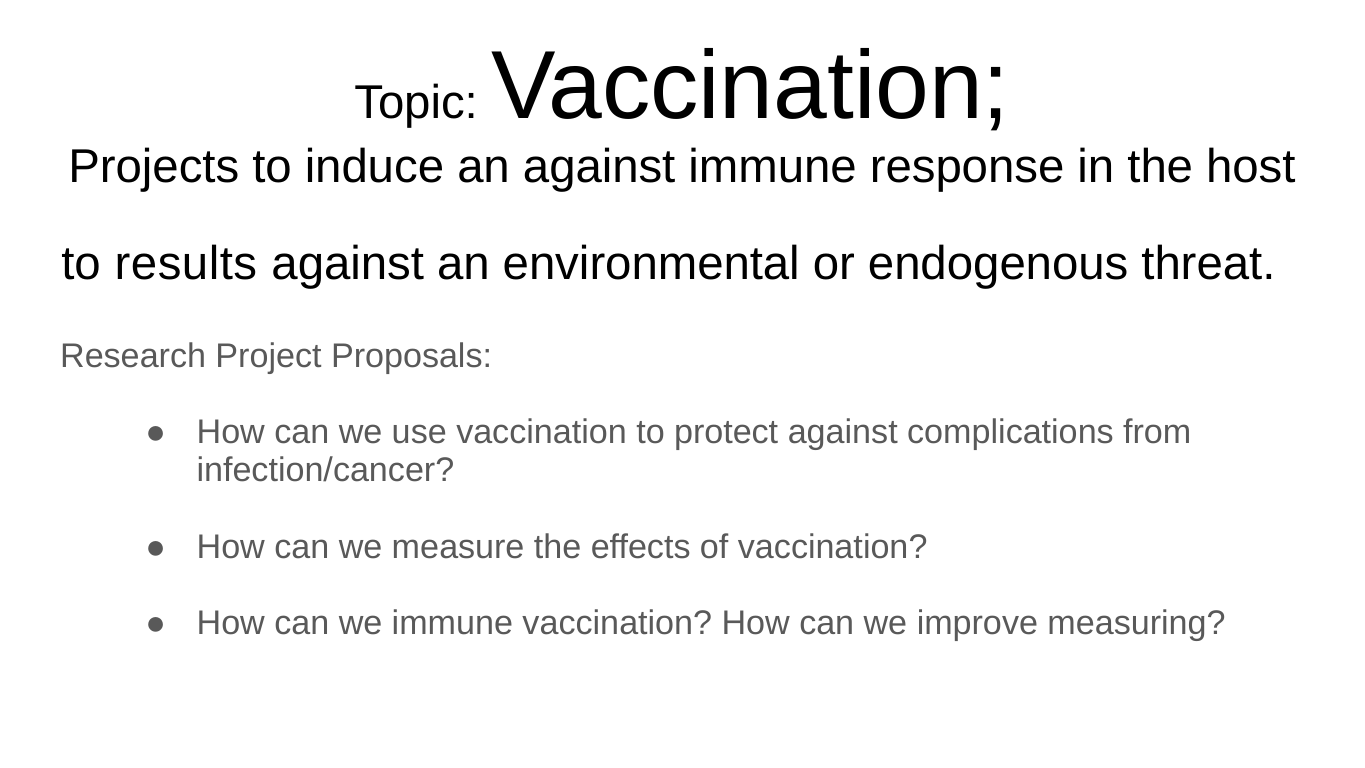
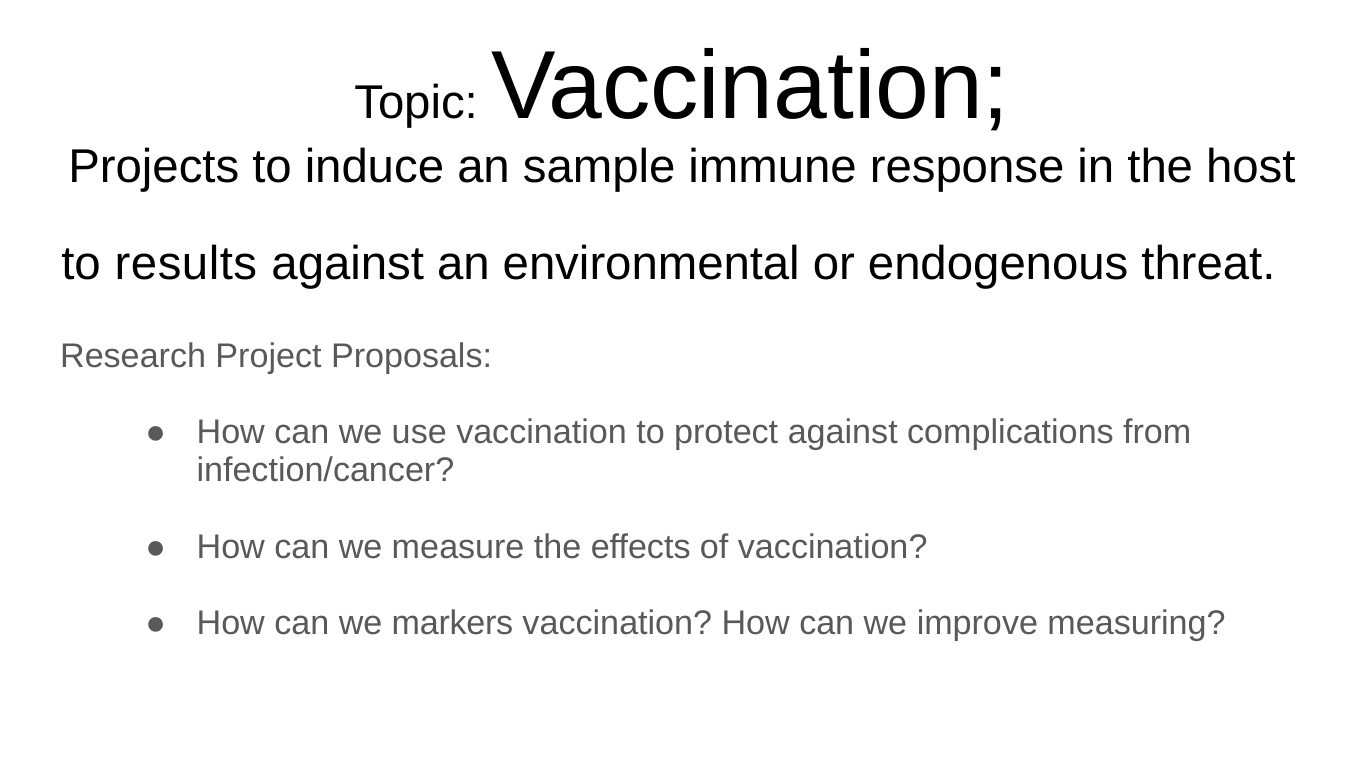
an against: against -> sample (599, 166)
we immune: immune -> markers (453, 623)
